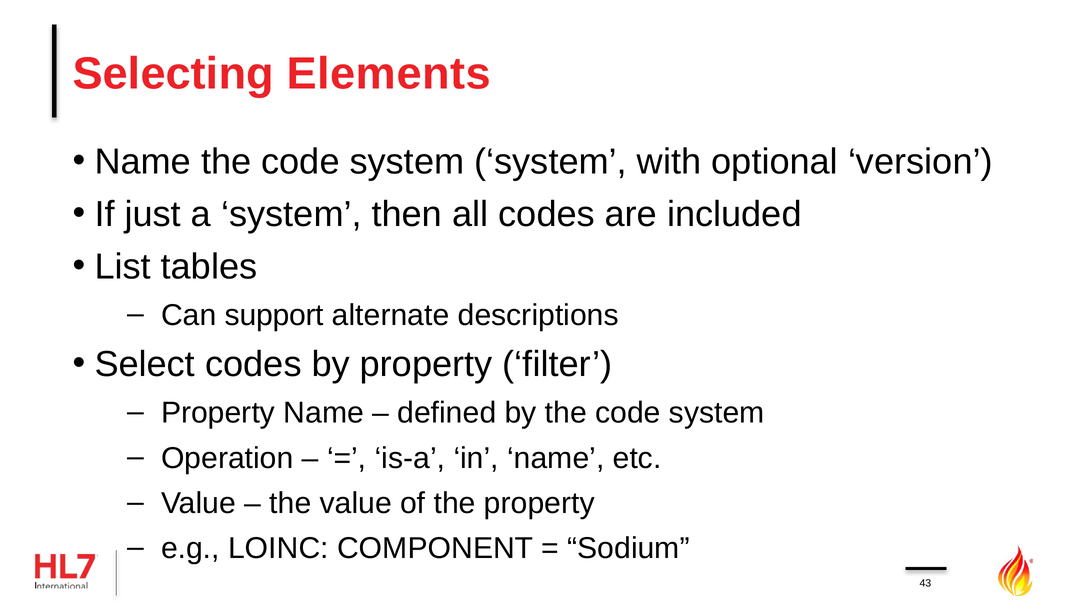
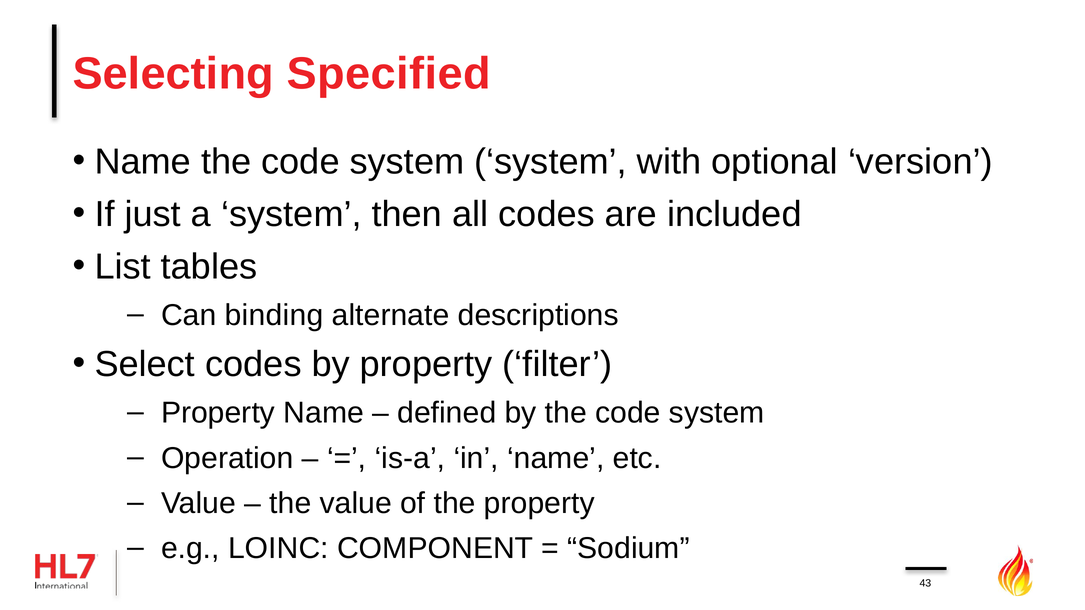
Elements: Elements -> Specified (389, 74)
support: support -> binding (274, 315)
